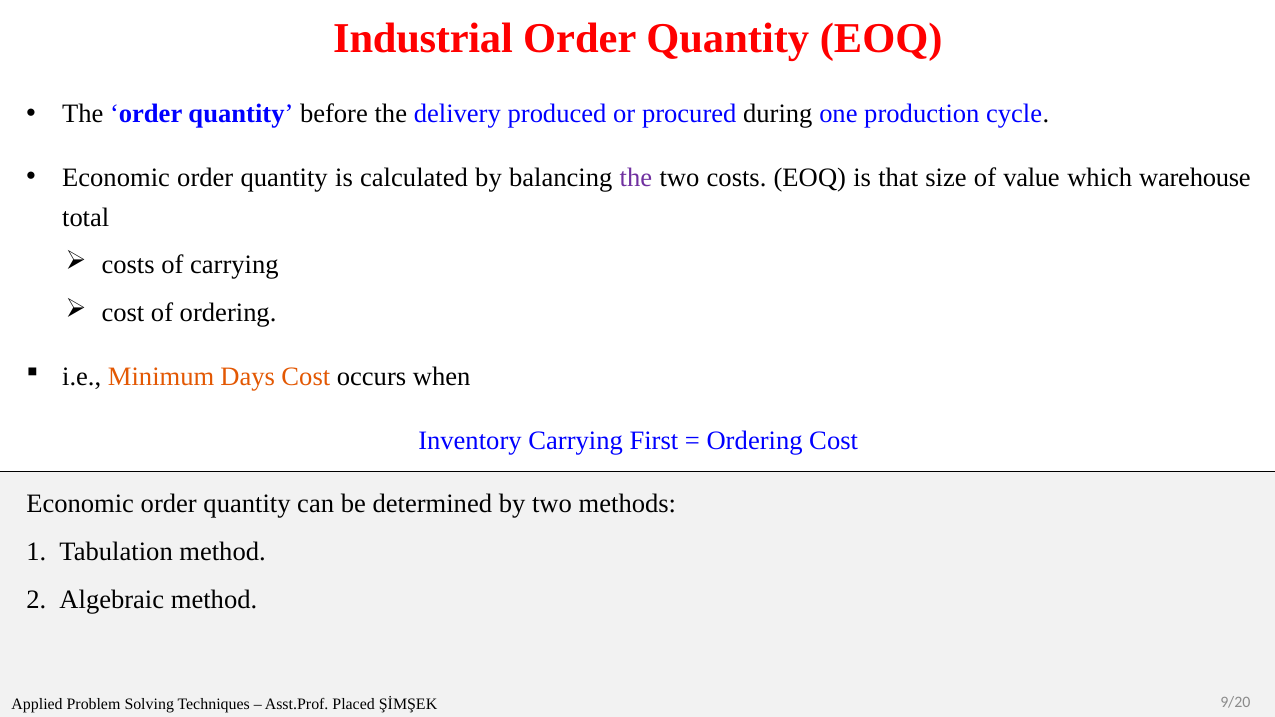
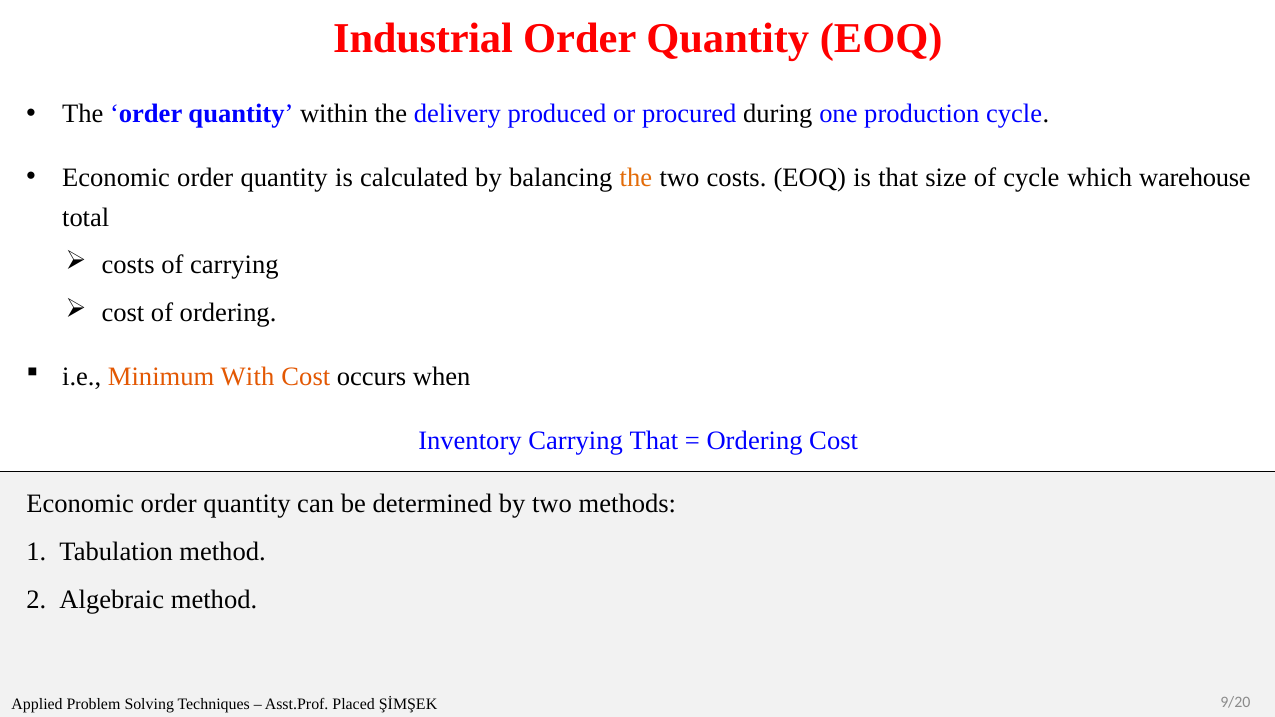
before: before -> within (334, 114)
the colour: purple -> orange (636, 178)
of value: value -> cycle (1031, 178)
Days: Days -> With (248, 377)
Carrying First: First -> That (654, 441)
